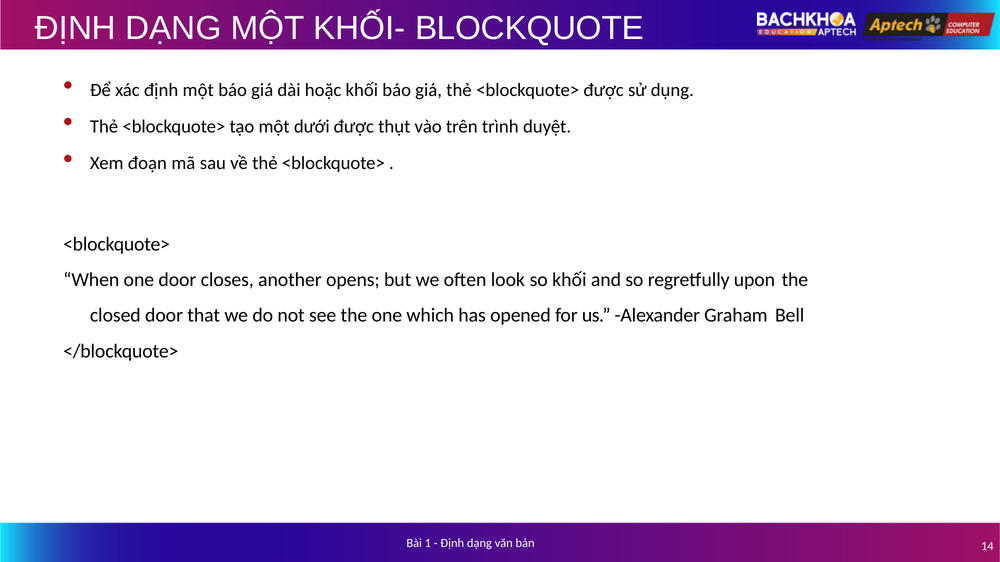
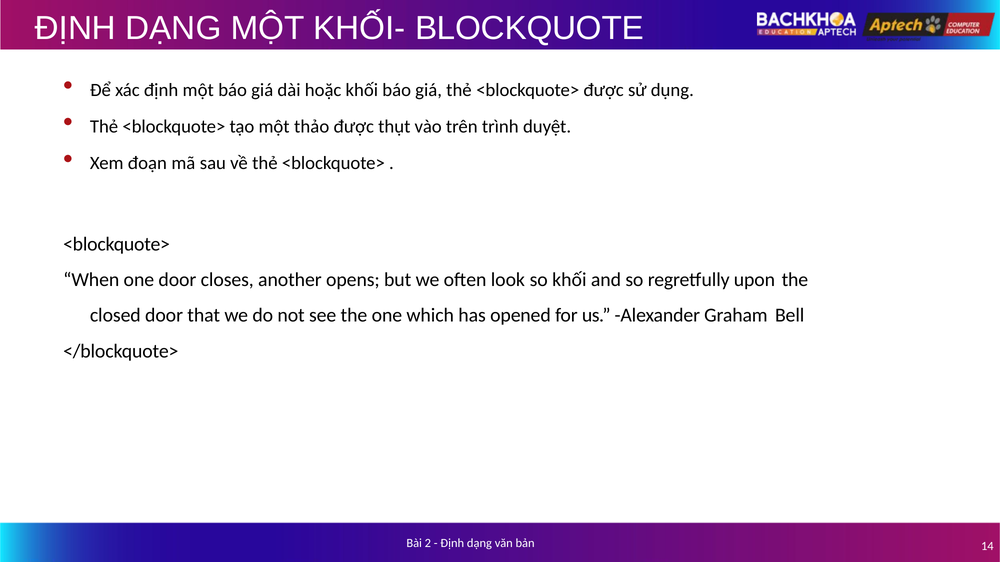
dưới: dưới -> thảo (312, 127)
1: 1 -> 2 (428, 544)
